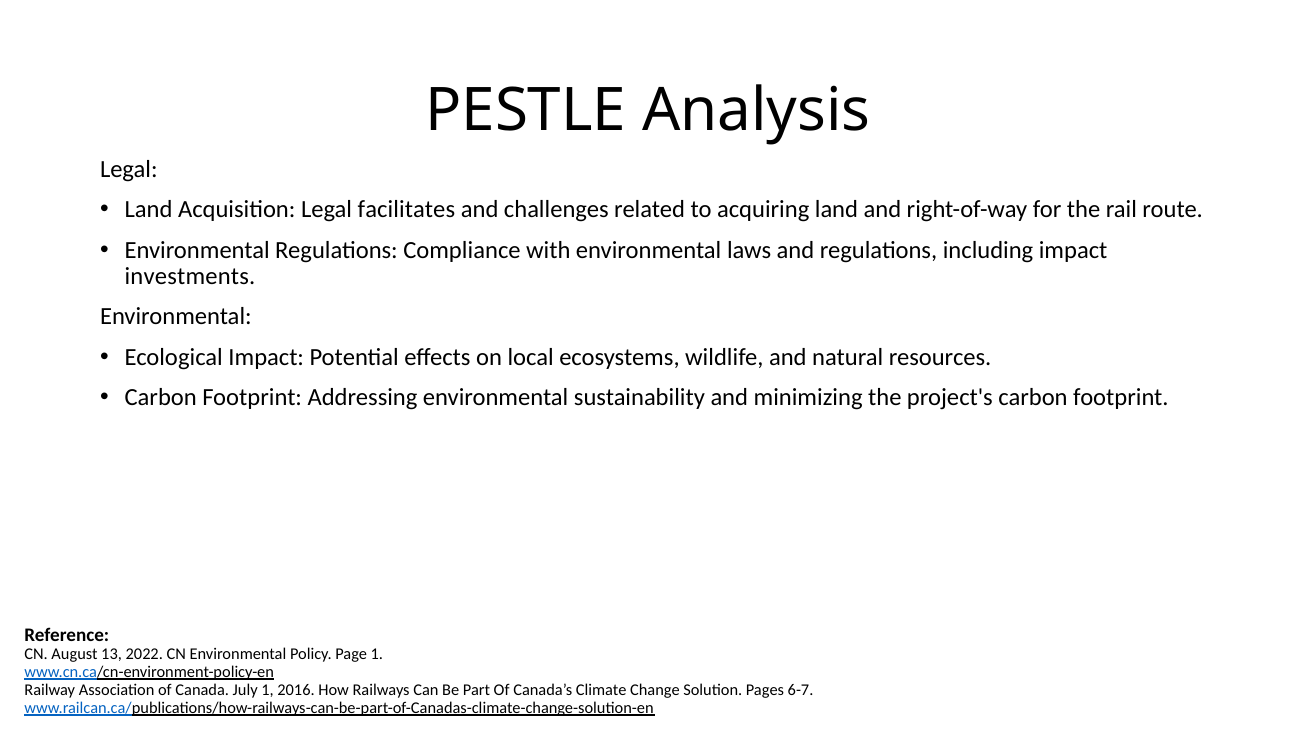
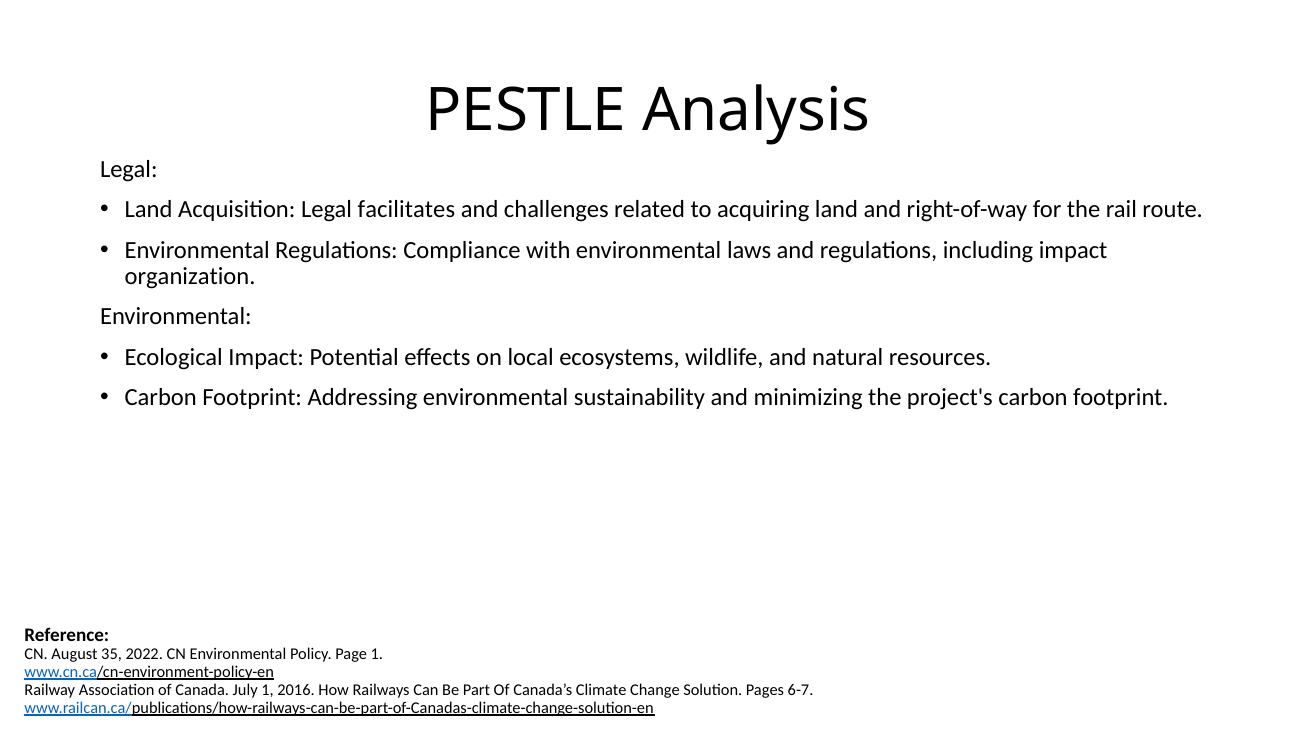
investments: investments -> organization (190, 277)
13: 13 -> 35 (112, 654)
